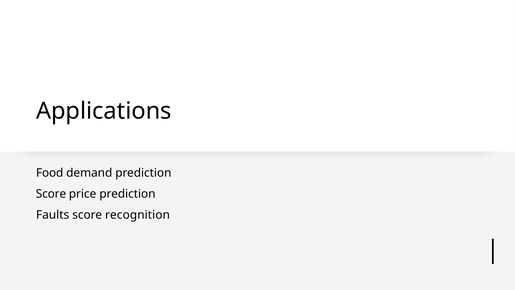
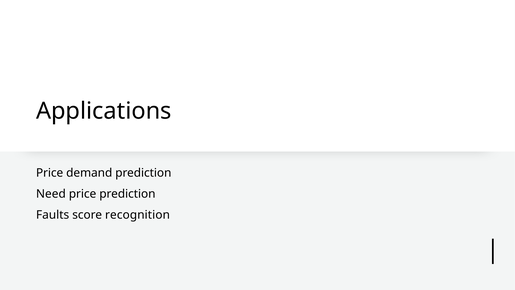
Food: Food -> Price (50, 173)
Score: Score -> Need (51, 194)
